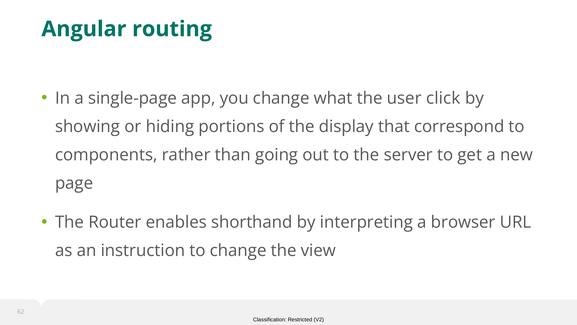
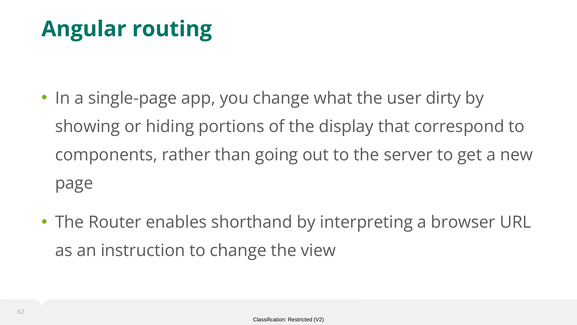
click: click -> dirty (443, 98)
